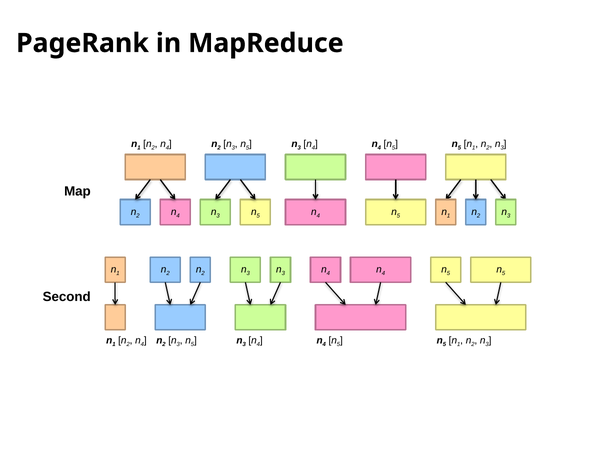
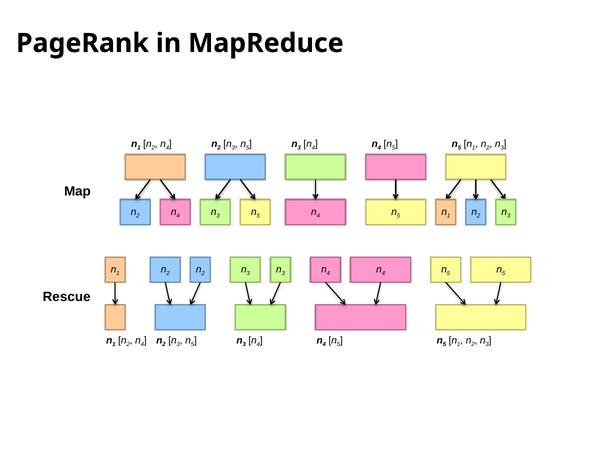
Second: Second -> Rescue (67, 297)
